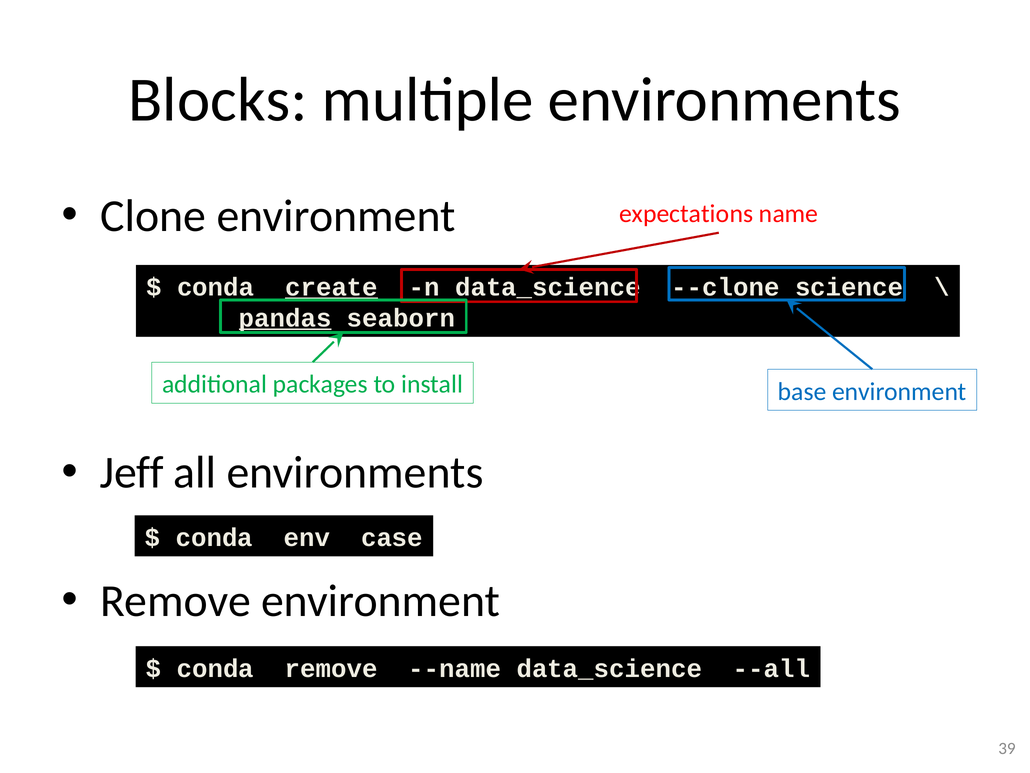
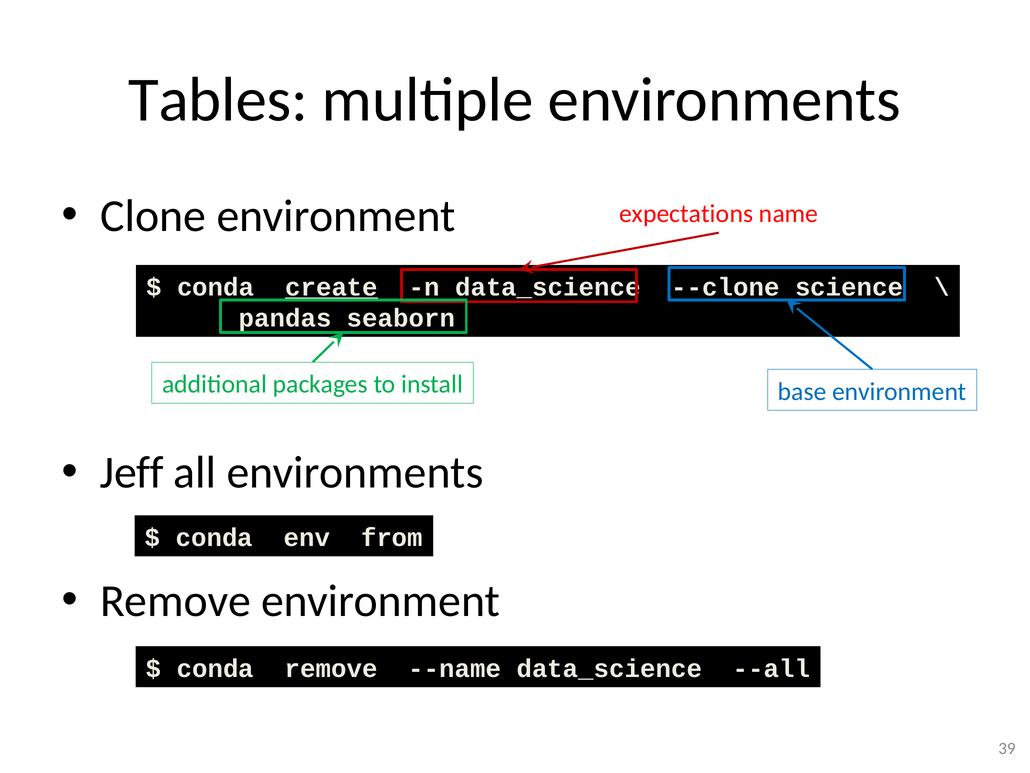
Blocks: Blocks -> Tables (218, 100)
pandas underline: present -> none (285, 318)
case: case -> from (392, 537)
